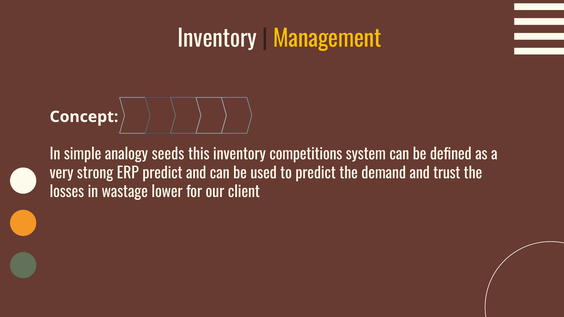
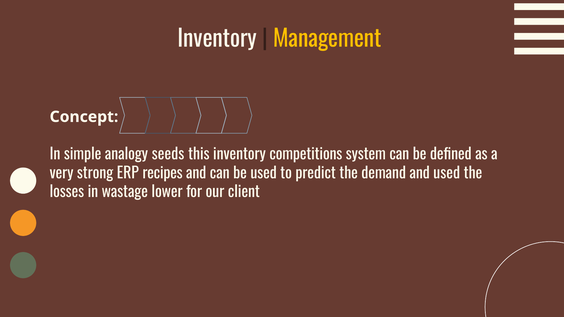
ERP predict: predict -> recipes (163, 173)
and trust: trust -> used (447, 173)
